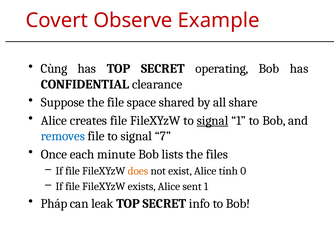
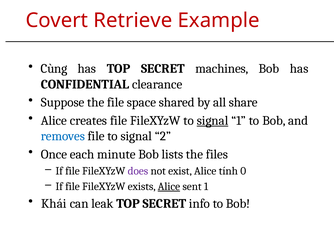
Observe: Observe -> Retrieve (133, 21)
operating: operating -> machines (222, 69)
7: 7 -> 2 (163, 136)
does colour: orange -> purple (138, 171)
Alice underline: none -> present (169, 187)
Pháp: Pháp -> Khái (54, 204)
